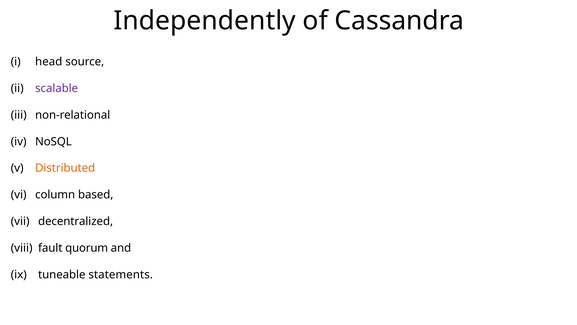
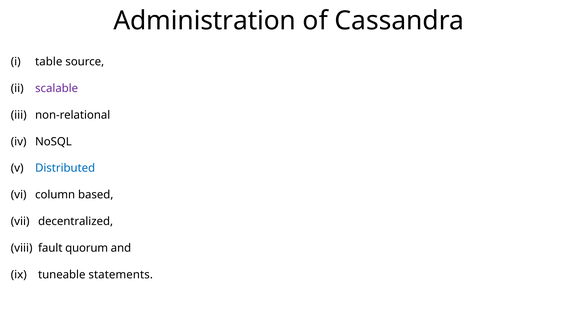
Independently: Independently -> Administration (205, 21)
head: head -> table (49, 62)
Distributed colour: orange -> blue (65, 168)
